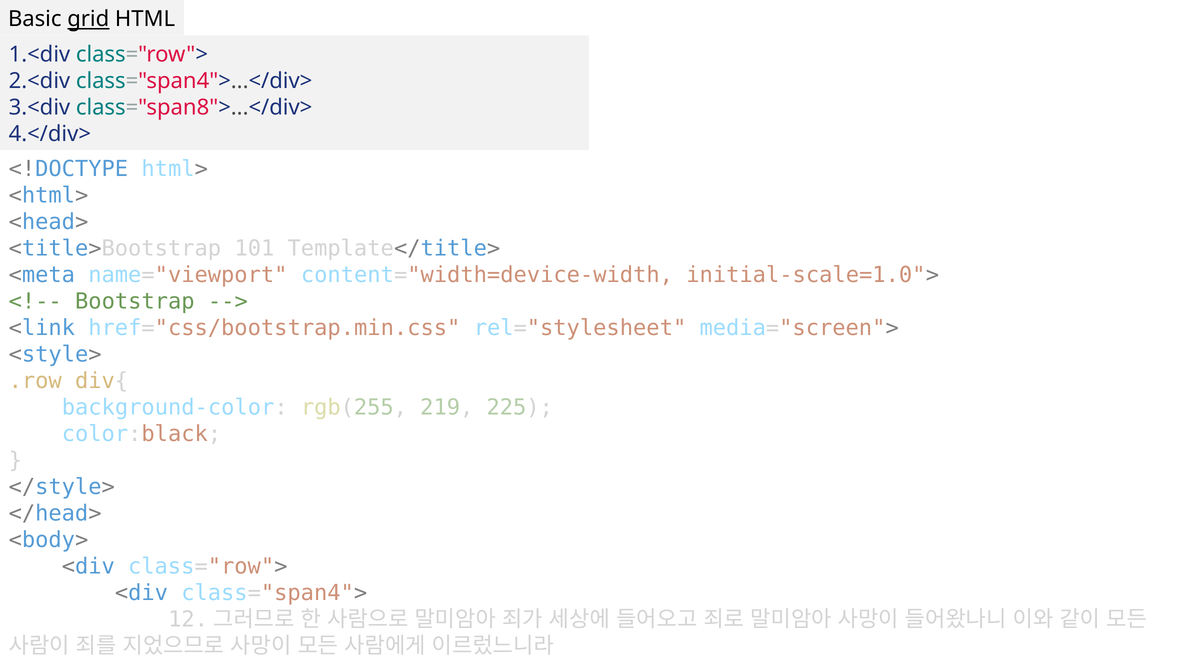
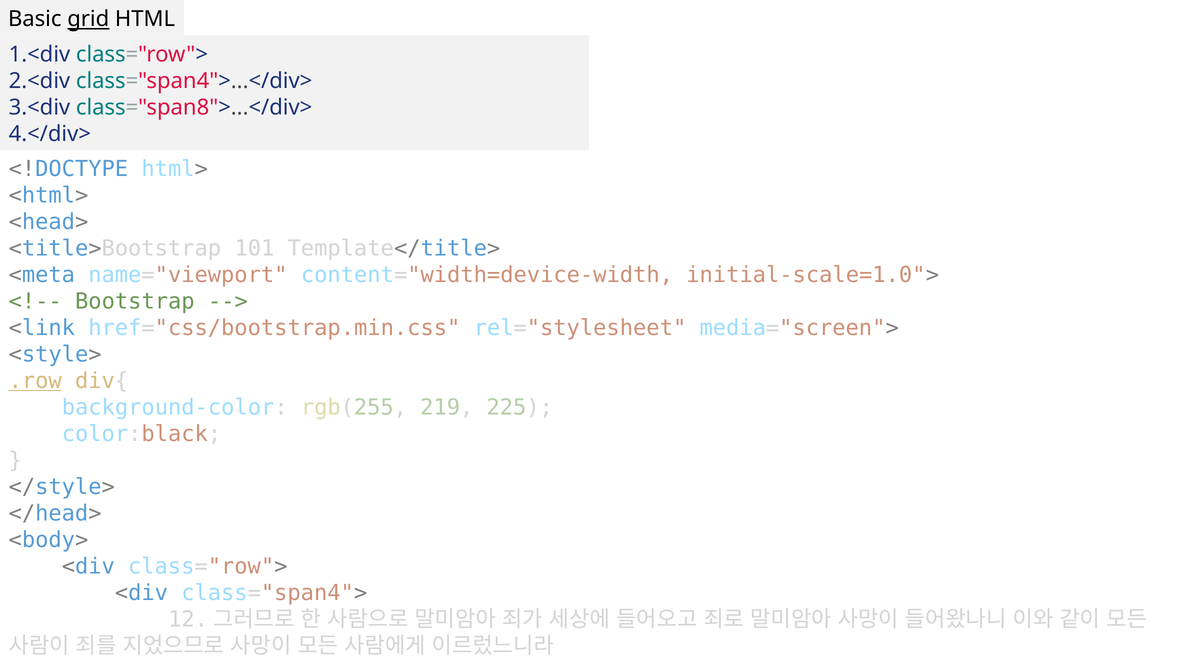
.row underline: none -> present (35, 381)
